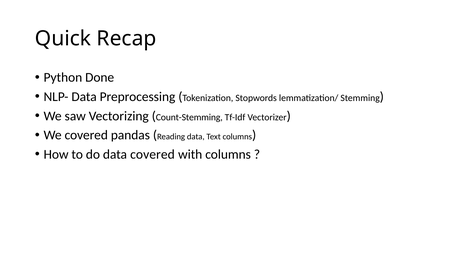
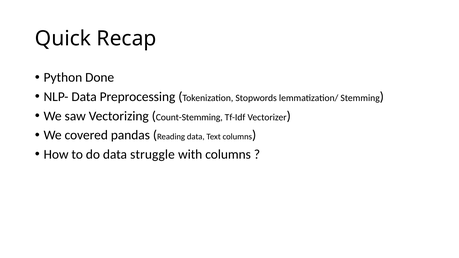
data covered: covered -> struggle (152, 154)
